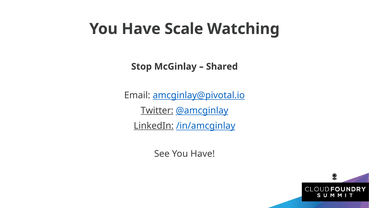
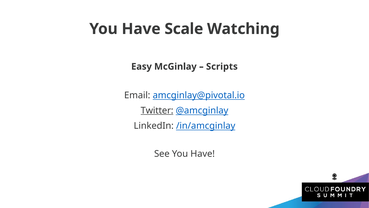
Stop: Stop -> Easy (141, 66)
Shared: Shared -> Scripts (222, 66)
LinkedIn underline: present -> none (154, 125)
